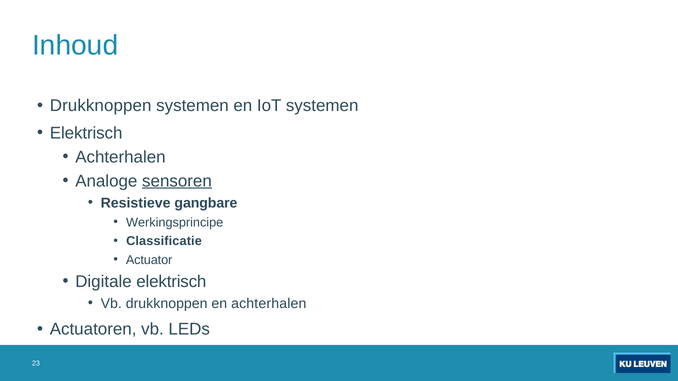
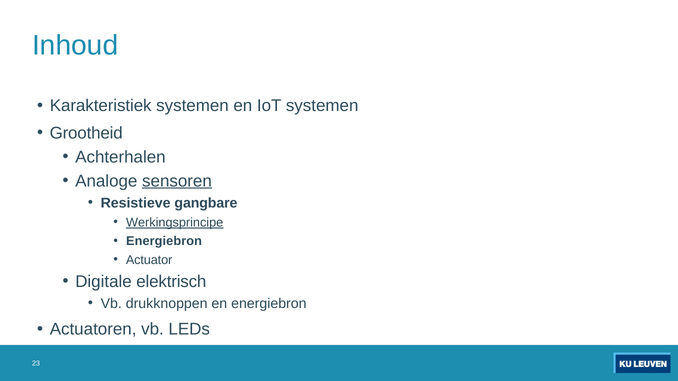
Drukknoppen: Drukknoppen -> Karakteristiek (101, 106)
Elektrisch: Elektrisch -> Grootheid (86, 133)
Werkingsprincipe underline: none -> present (175, 223)
Classificatie: Classificatie -> Energiebron (164, 241)
en achterhalen: achterhalen -> energiebron (269, 304)
